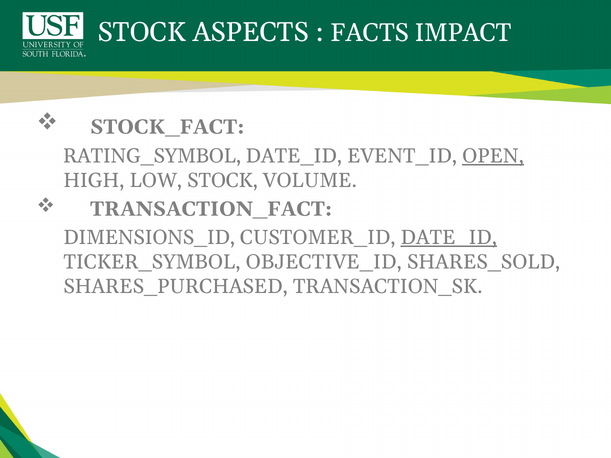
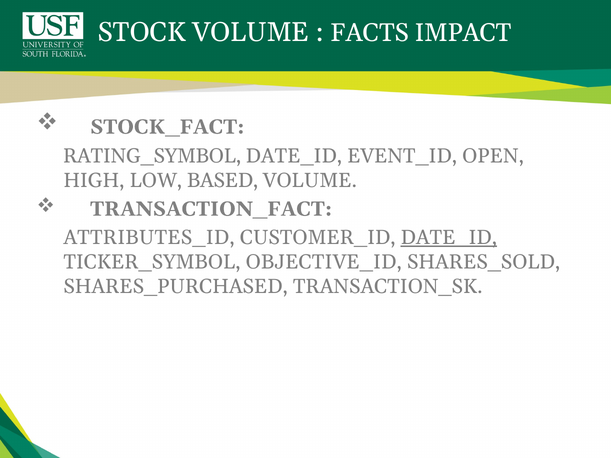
STOCK ASPECTS: ASPECTS -> VOLUME (251, 33)
OPEN underline: present -> none (493, 156)
LOW STOCK: STOCK -> BASED (223, 181)
DIMENSIONS_ID: DIMENSIONS_ID -> ATTRIBUTES_ID (149, 238)
